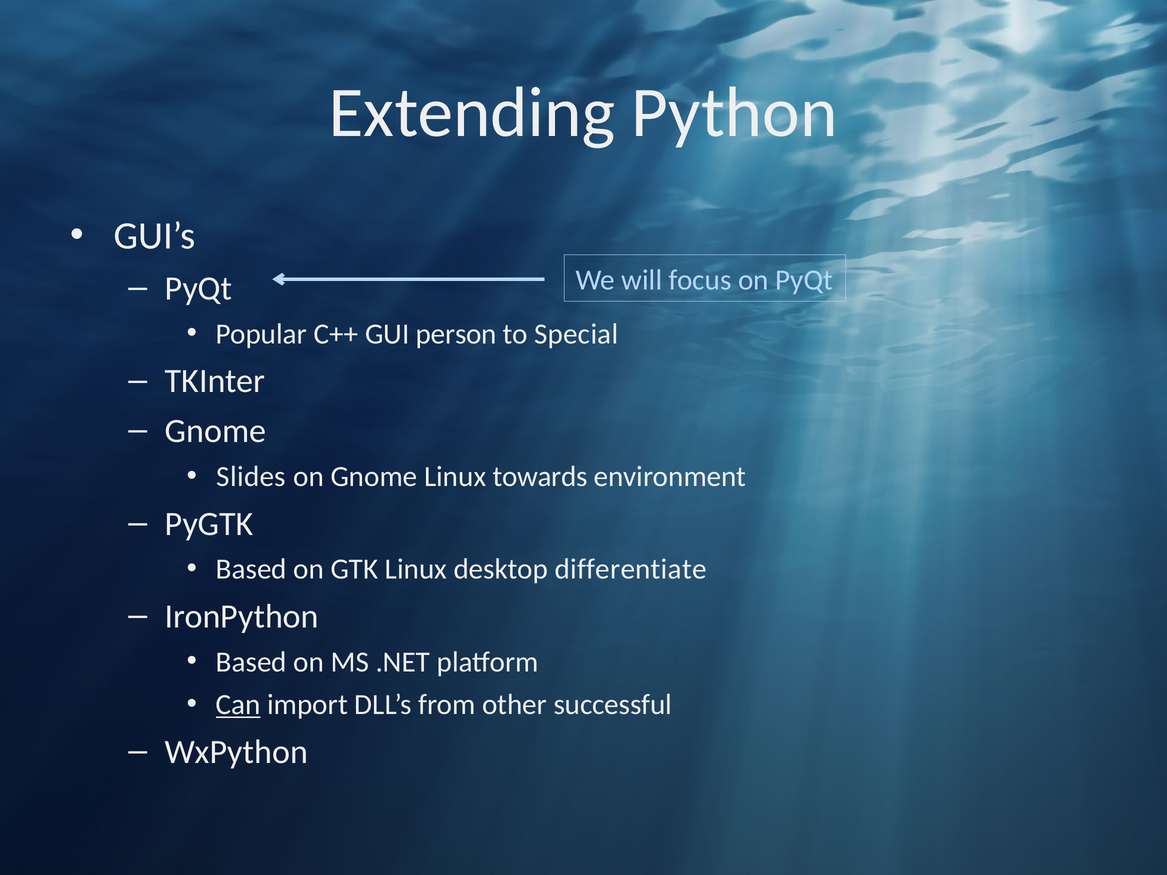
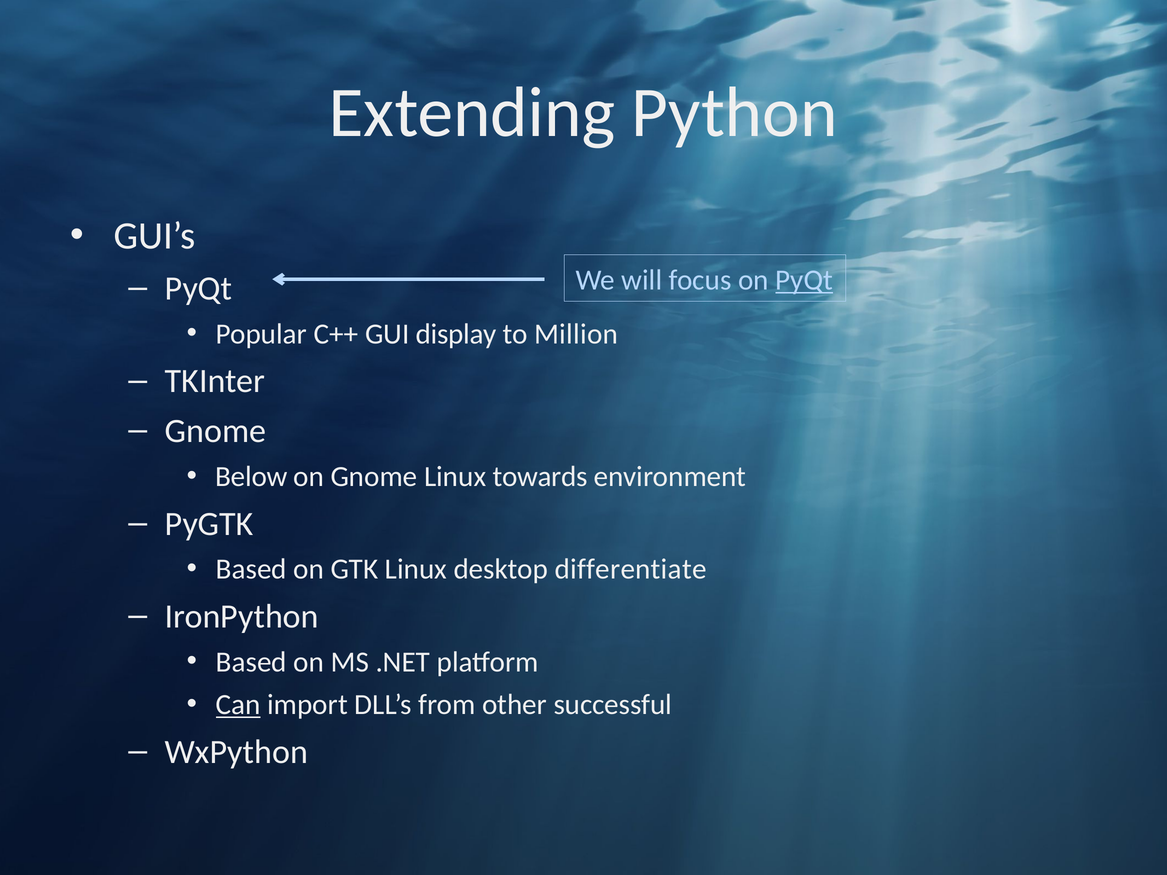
PyQt underline: none -> present (804, 280)
person: person -> display (456, 334)
Special: Special -> Million (576, 334)
Slides: Slides -> Below (251, 477)
